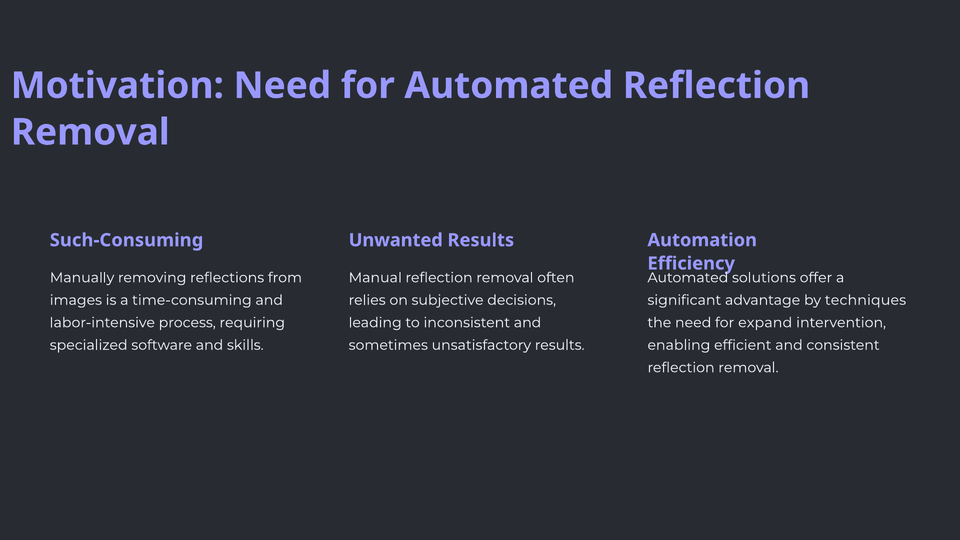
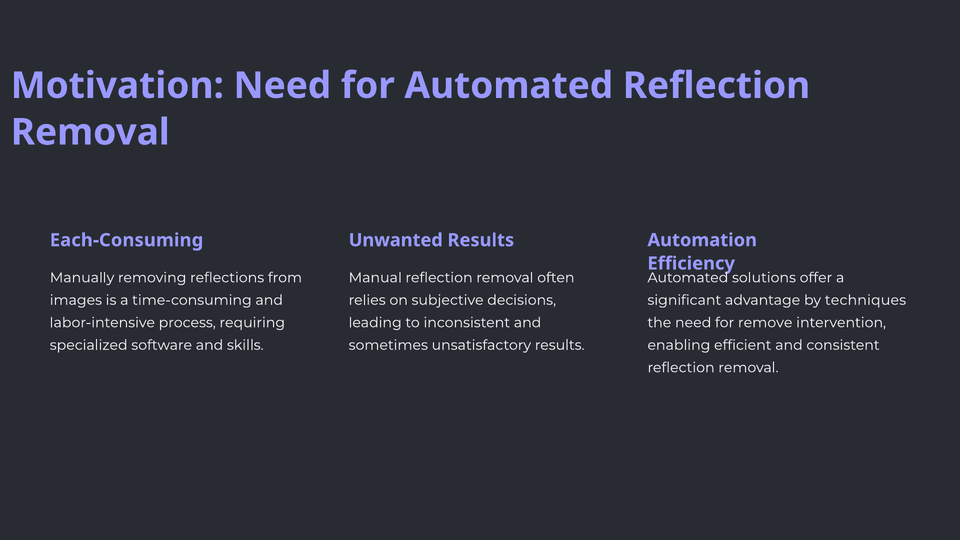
Such-Consuming: Such-Consuming -> Each-Consuming (126, 240)
expand: expand -> remove (765, 323)
